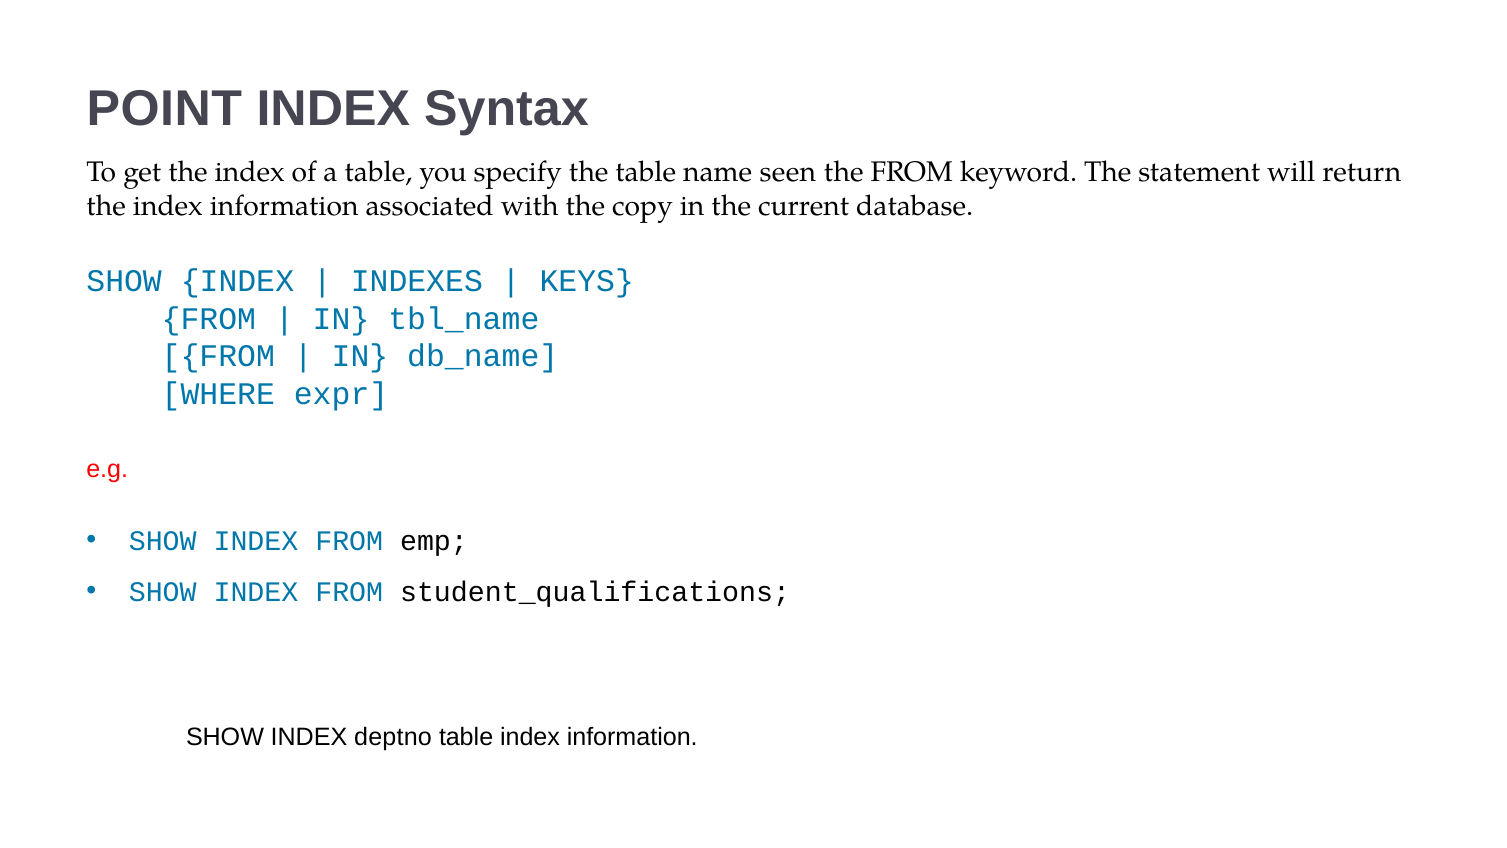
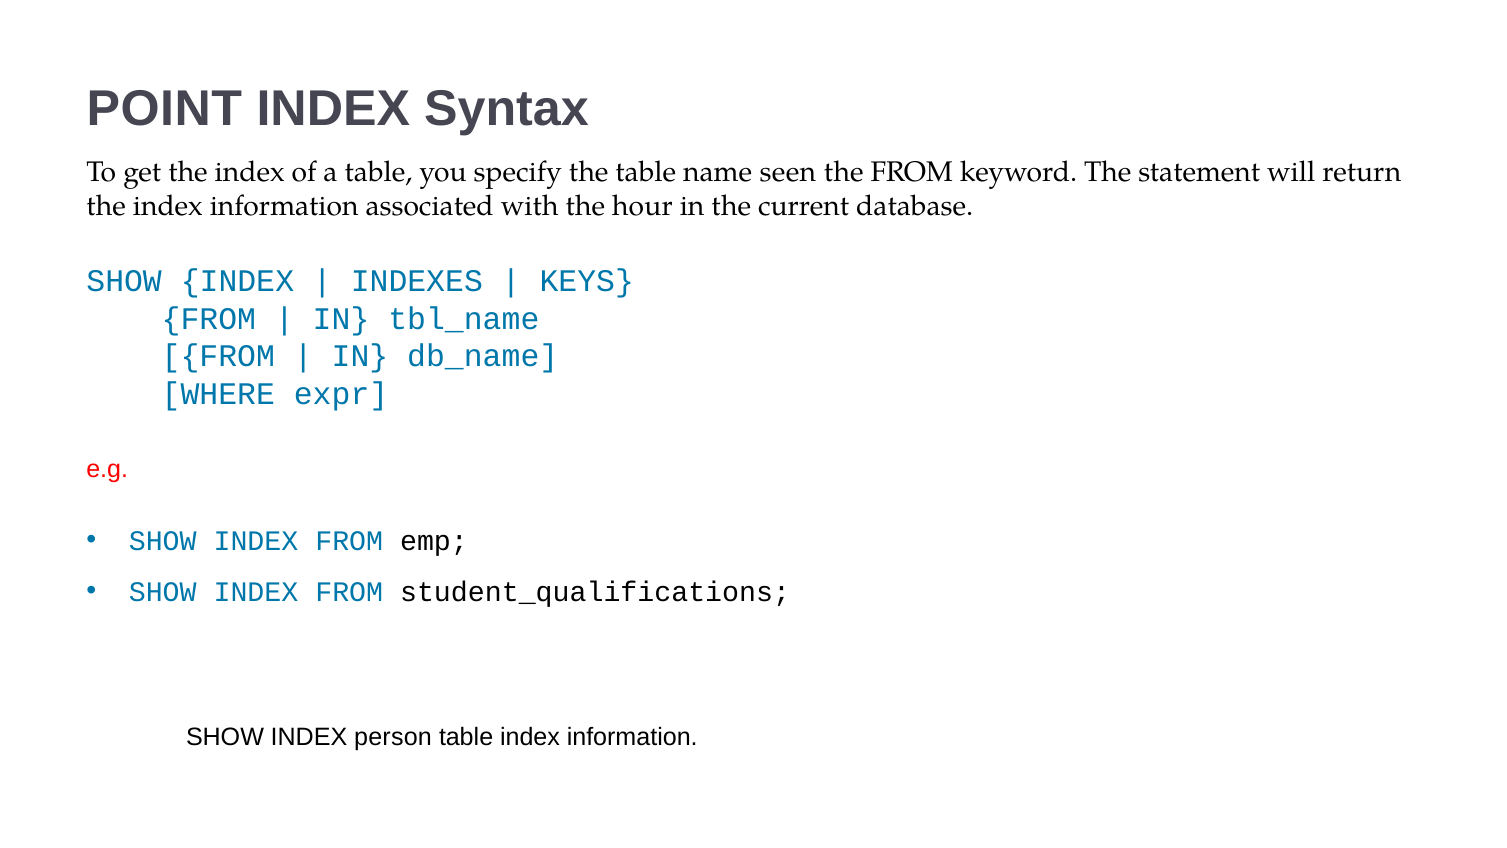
copy: copy -> hour (642, 206)
deptno: deptno -> person (393, 737)
